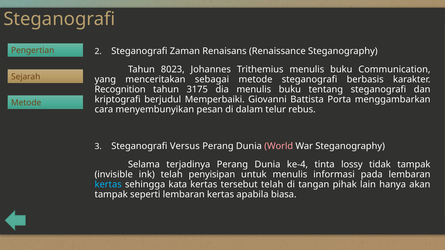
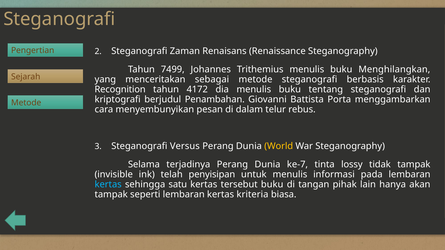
8023: 8023 -> 7499 (173, 69)
Communication: Communication -> Menghilangkan (394, 69)
3175: 3175 -> 4172 (197, 90)
Memperbaiki: Memperbaiki -> Penambahan (215, 100)
World colour: pink -> yellow (279, 146)
ke-4: ke-4 -> ke-7 (297, 165)
kata: kata -> satu (178, 185)
tersebut telah: telah -> buku (272, 185)
apabila: apabila -> kriteria (252, 195)
